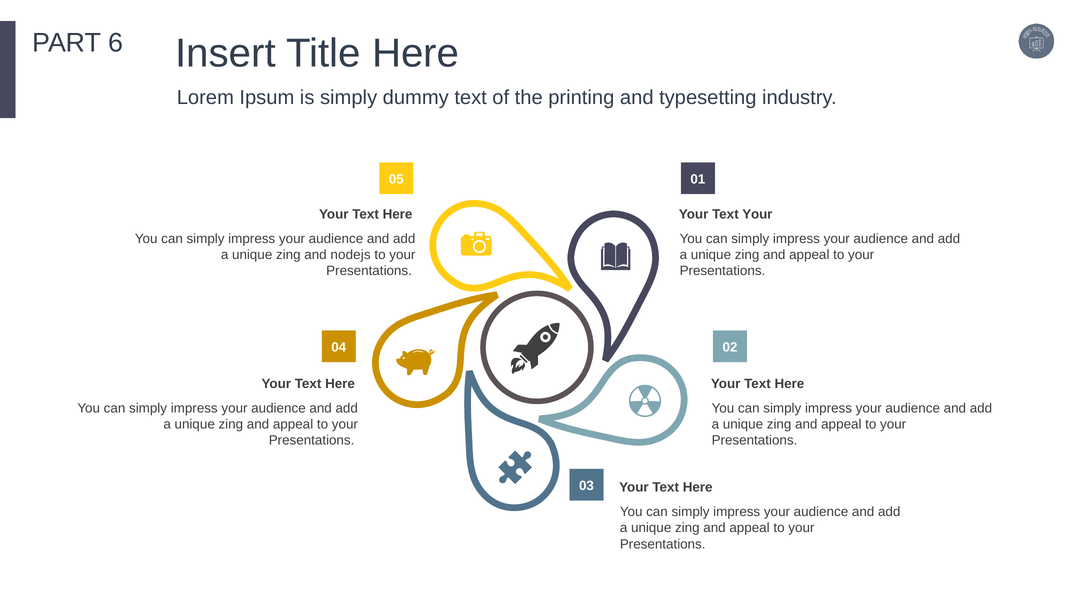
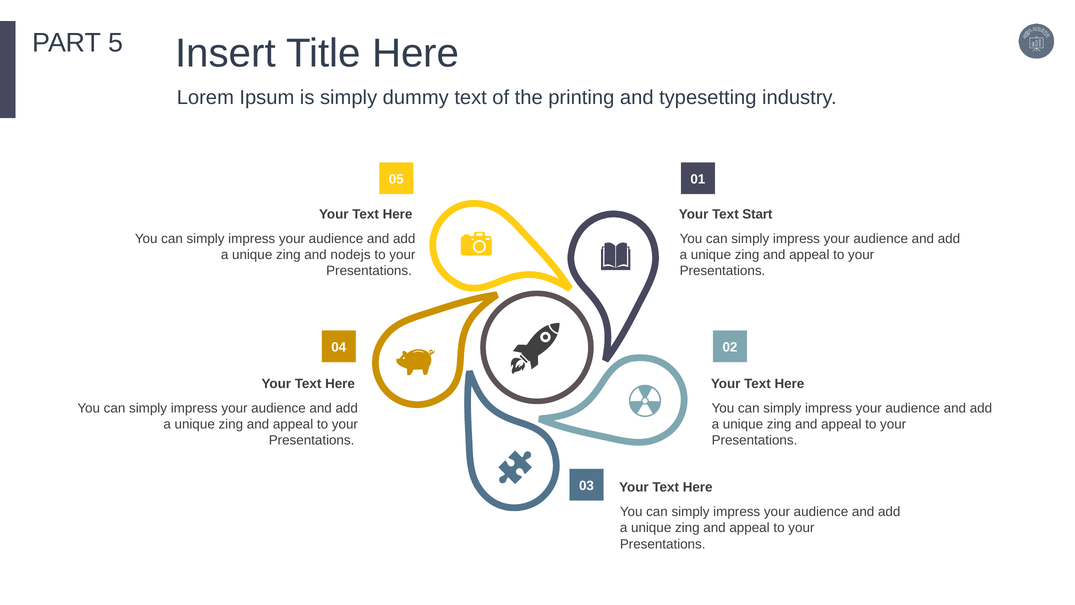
6: 6 -> 5 (116, 43)
Text Your: Your -> Start (757, 214)
